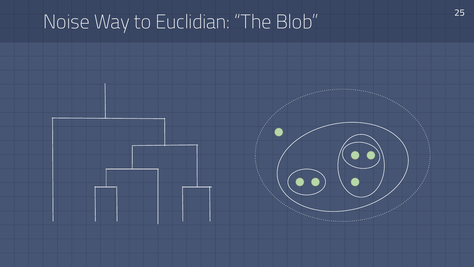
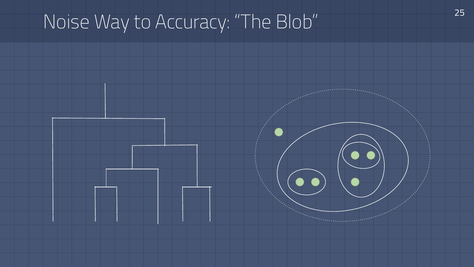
Euclidian: Euclidian -> Accuracy (193, 22)
